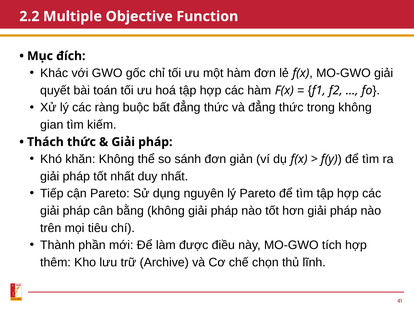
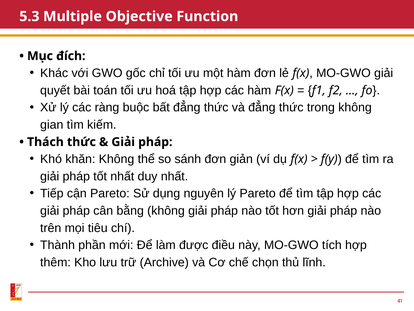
2.2: 2.2 -> 5.3 (29, 16)
